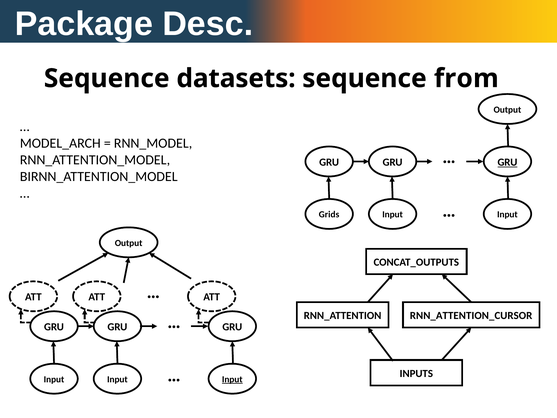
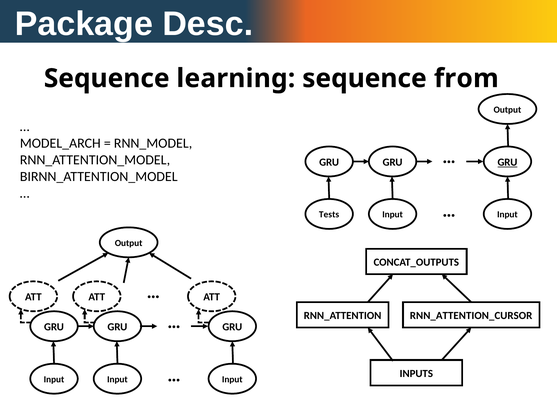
datasets: datasets -> learning (236, 78)
Grids: Grids -> Tests (329, 214)
Input underline: present -> none (232, 379)
